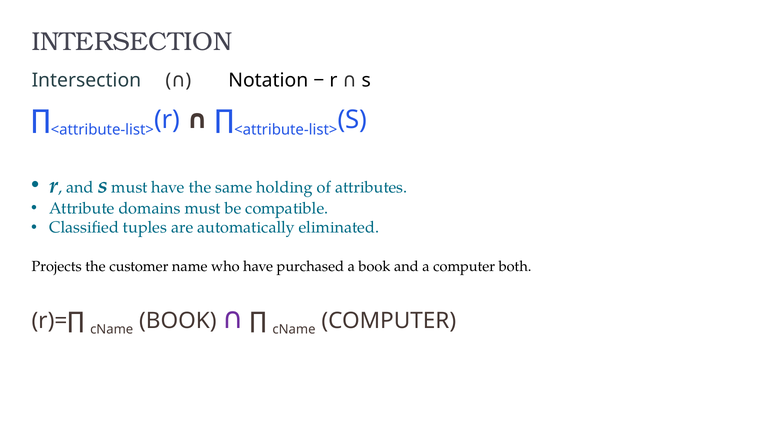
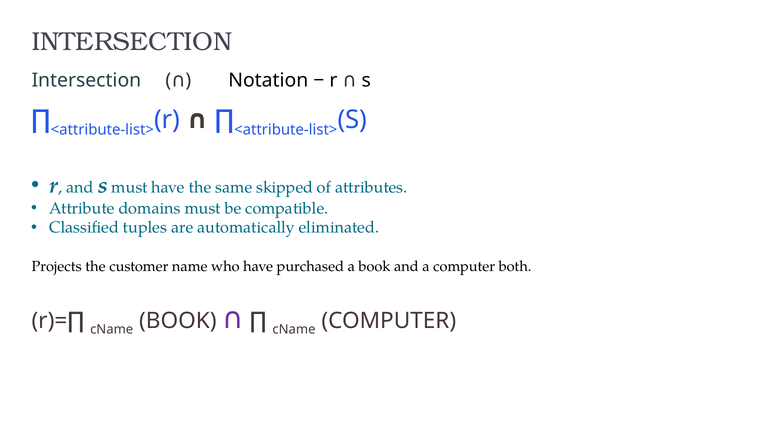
holding: holding -> skipped (285, 188)
